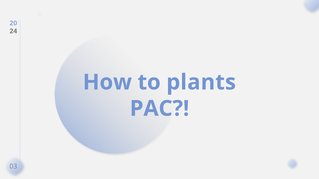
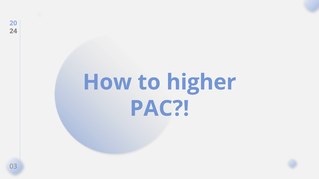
plants: plants -> higher (201, 82)
